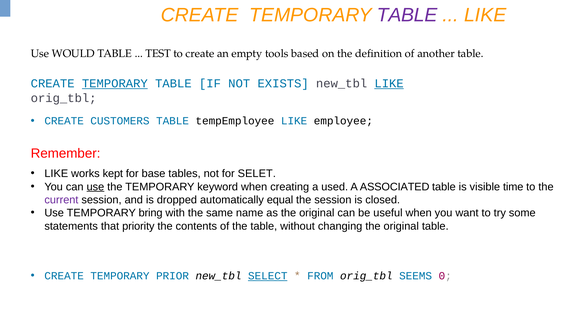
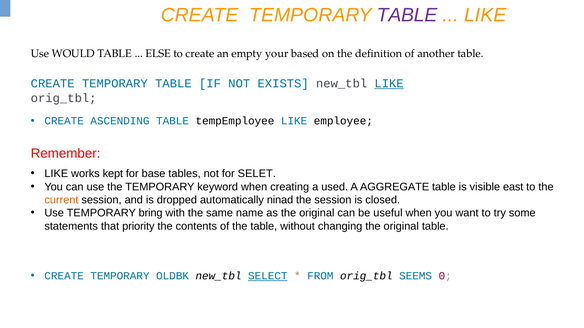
TEST: TEST -> ELSE (158, 53)
tools: tools -> your (277, 53)
TEMPORARY underline: present -> none (115, 84)
CUSTOMERS: CUSTOMERS -> ASCENDING (120, 121)
use underline: present -> none (95, 187)
ASSOCIATED: ASSOCIATED -> AGGREGATE (395, 187)
time: time -> east (513, 187)
current colour: purple -> orange (61, 200)
equal: equal -> ninad (280, 200)
PRIOR: PRIOR -> OLDBK (173, 276)
